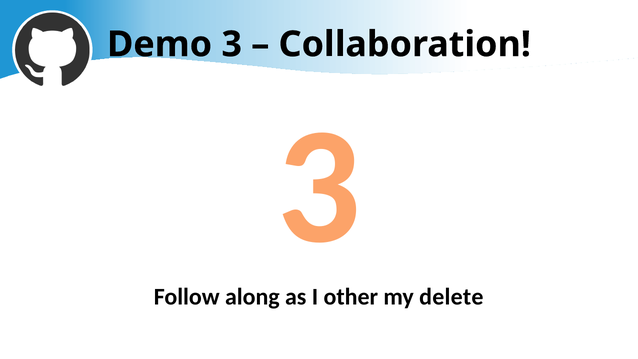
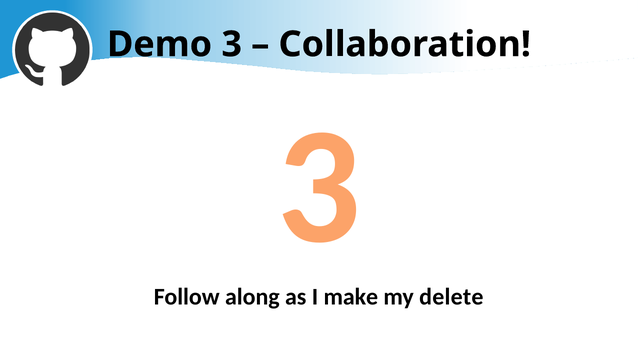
other: other -> make (351, 297)
